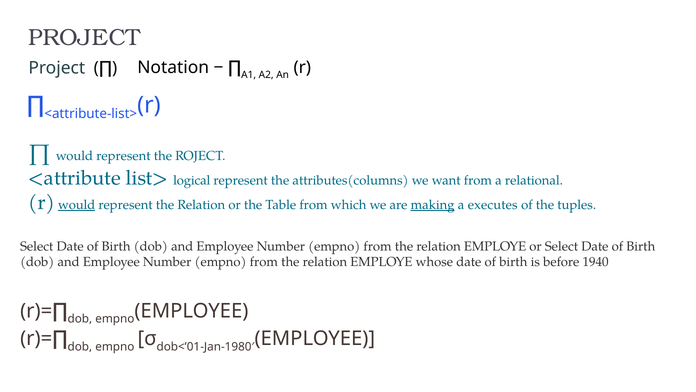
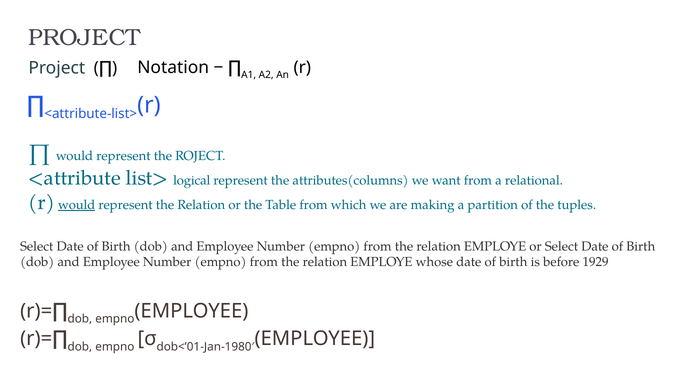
making underline: present -> none (433, 205)
executes: executes -> partition (493, 205)
1940: 1940 -> 1929 (596, 262)
